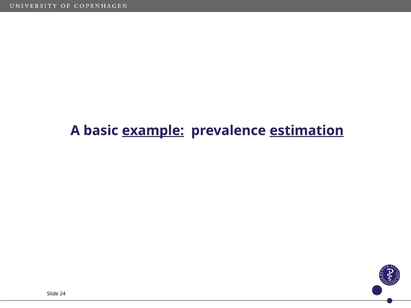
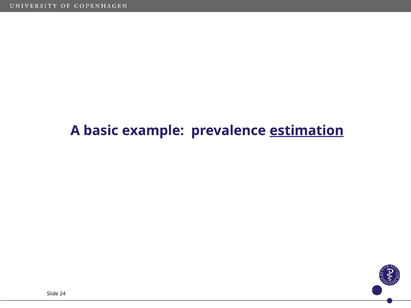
example underline: present -> none (153, 131)
